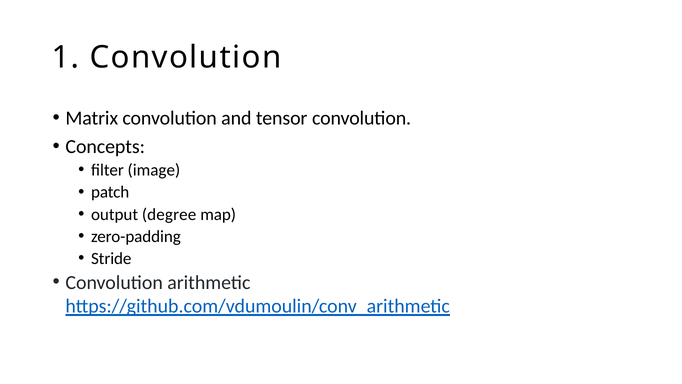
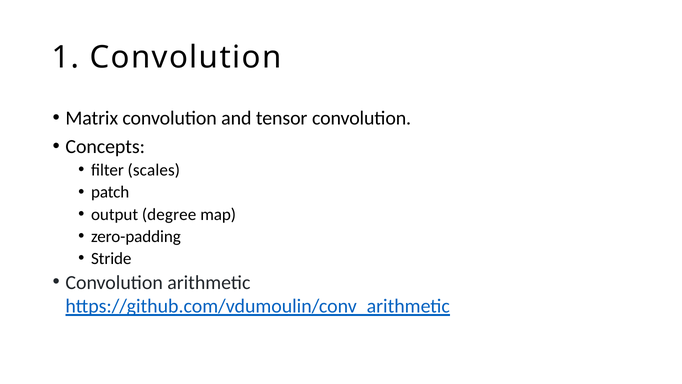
image: image -> scales (154, 170)
